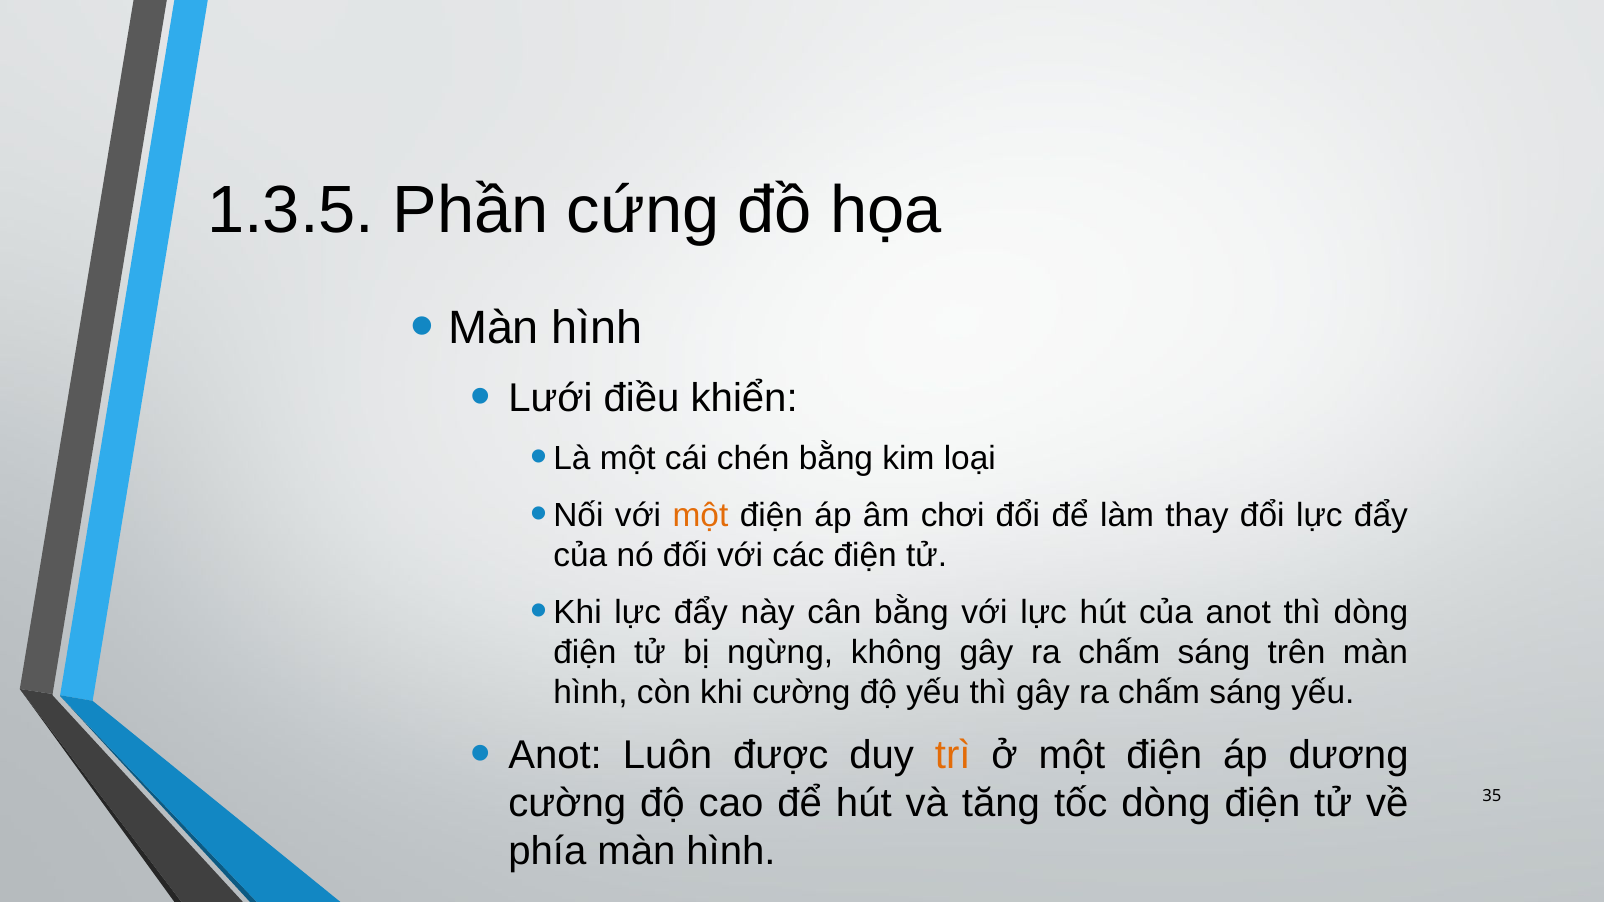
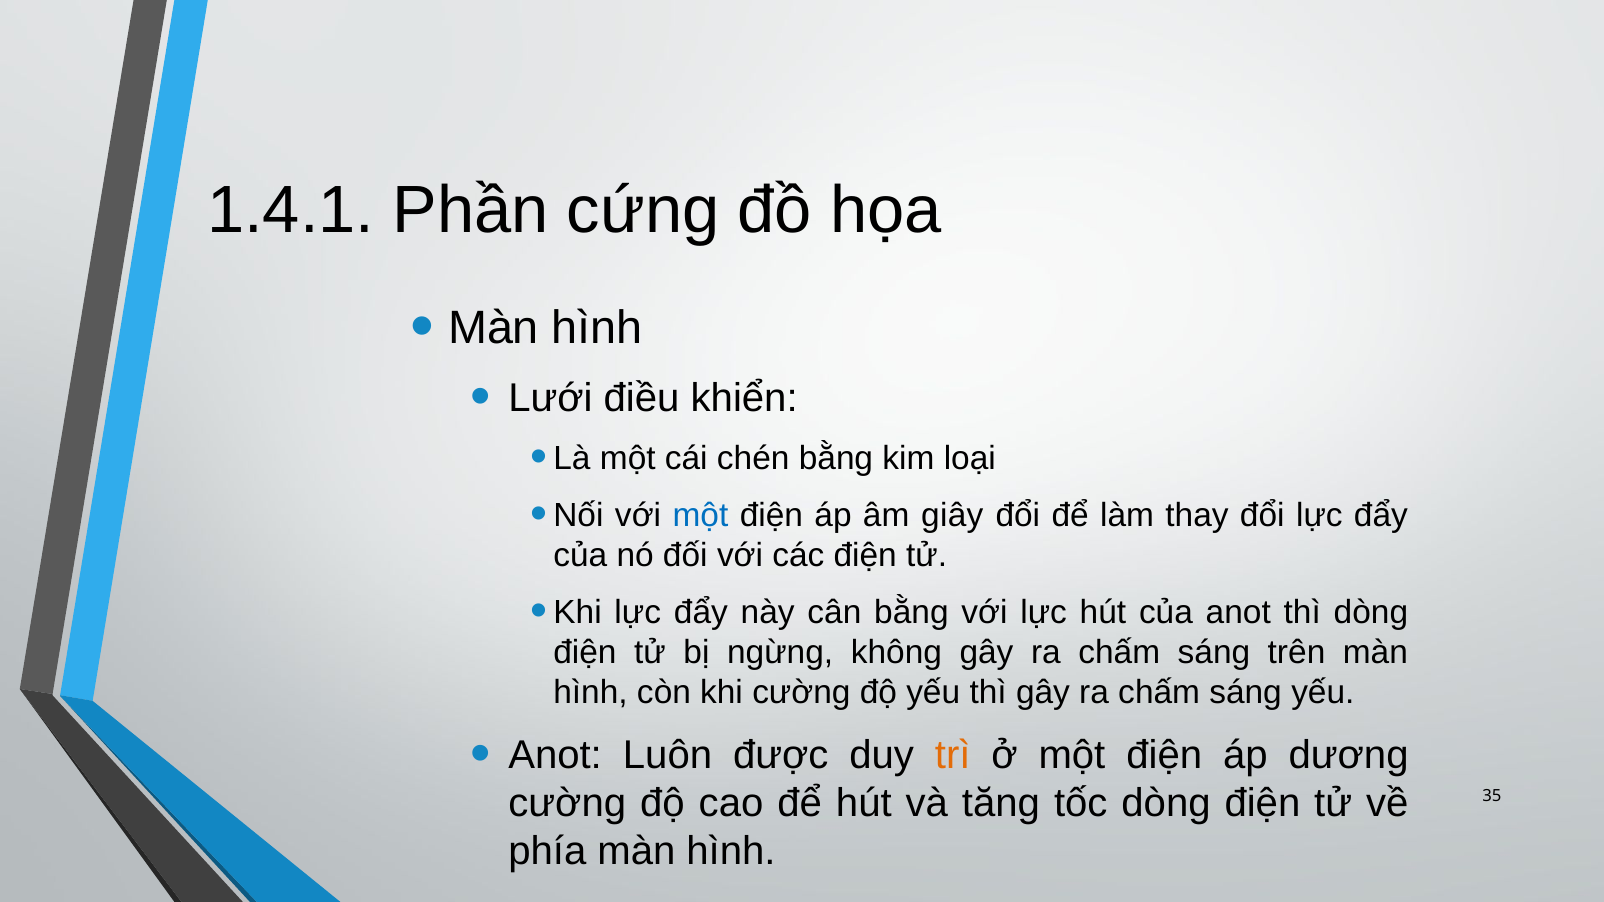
1.3.5: 1.3.5 -> 1.4.1 (291, 210)
một colour: orange -> blue (700, 515)
chơi: chơi -> giây (952, 515)
